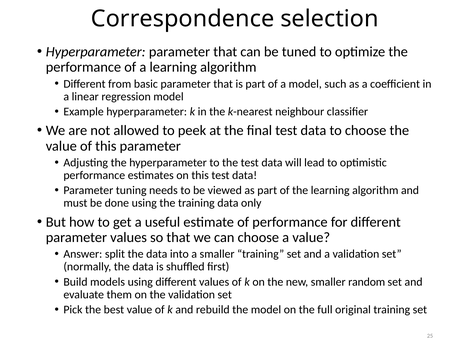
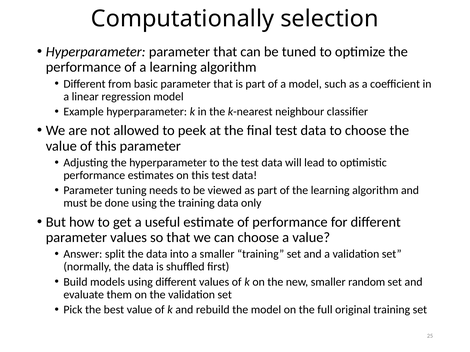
Correspondence: Correspondence -> Computationally (183, 19)
